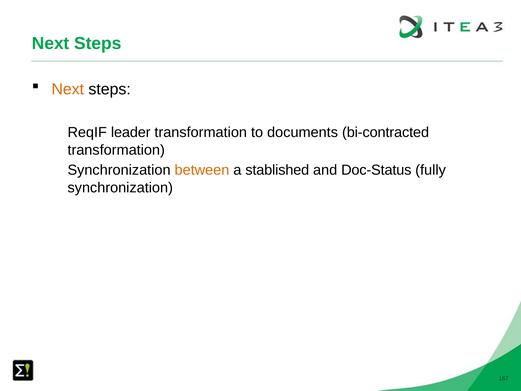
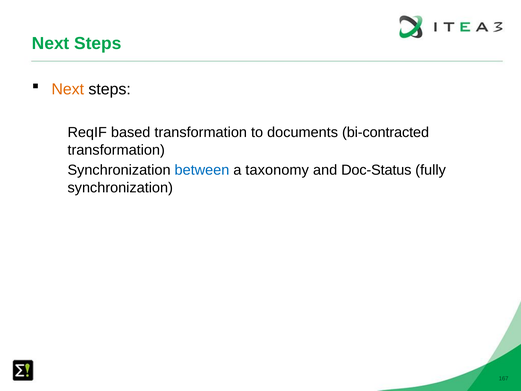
leader: leader -> based (131, 132)
between colour: orange -> blue (202, 170)
stablished: stablished -> taxonomy (277, 170)
